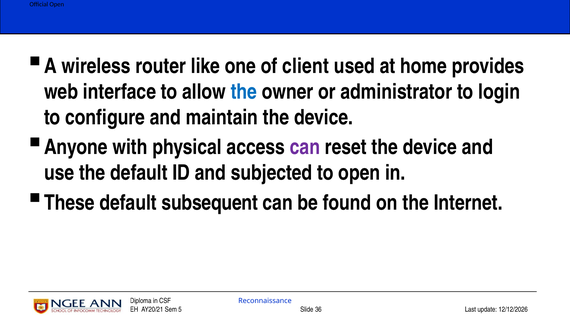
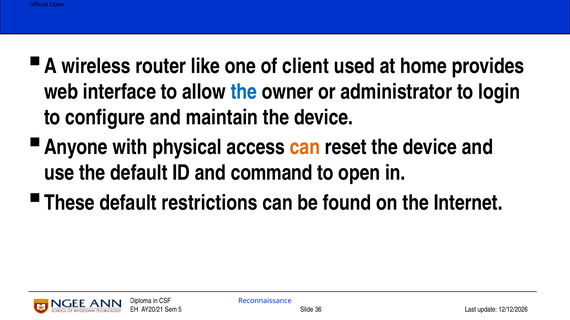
can colour: purple -> orange (305, 148)
subjected: subjected -> command (272, 173)
subsequent: subsequent -> restrictions (210, 203)
